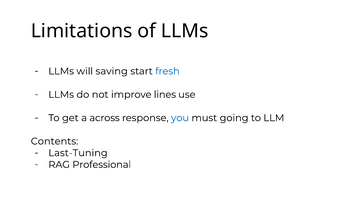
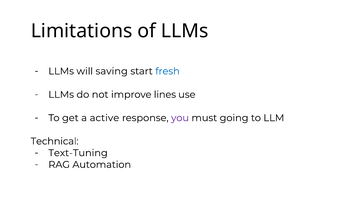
across: across -> active (104, 118)
you colour: blue -> purple (180, 118)
Contents: Contents -> Technical (55, 142)
Last-Tuning: Last-Tuning -> Text-Tuning (78, 153)
Professional: Professional -> Automation (102, 165)
